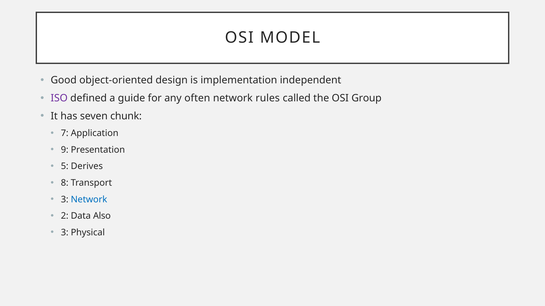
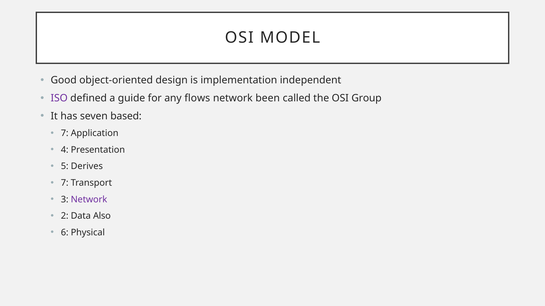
often: often -> flows (197, 98)
rules: rules -> been (268, 98)
chunk: chunk -> based (126, 116)
9: 9 -> 4 (65, 150)
8: 8 -> 7 (65, 183)
Network colour: blue -> purple (89, 200)
3: 3 -> 6 (65, 233)
